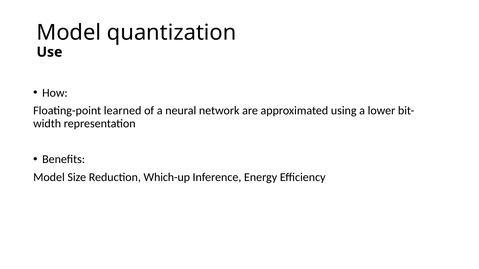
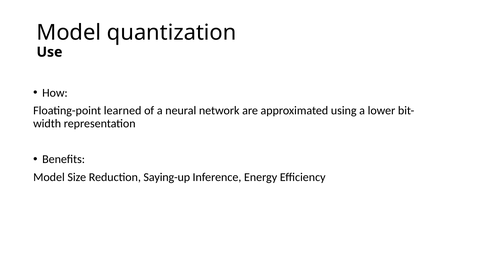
Which-up: Which-up -> Saying-up (167, 178)
